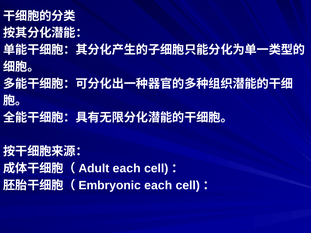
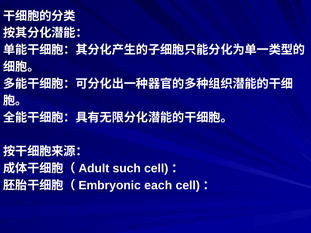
each: each -> such (127, 169)
